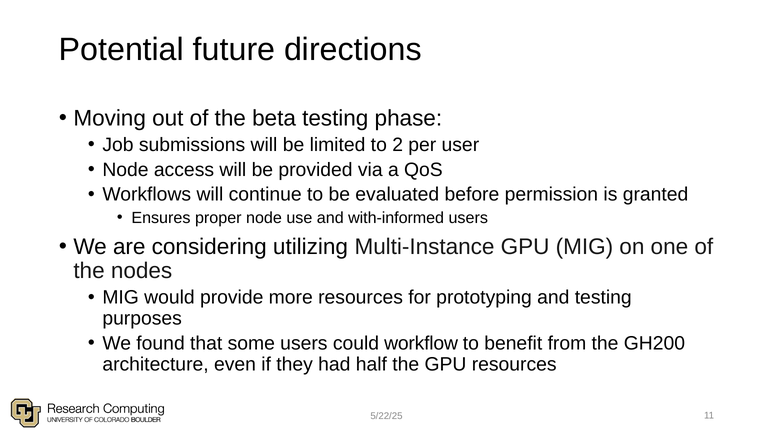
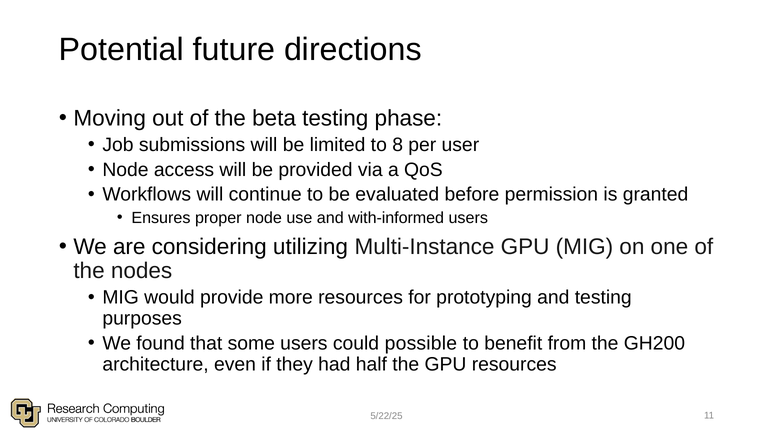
2: 2 -> 8 (398, 145)
workflow: workflow -> possible (421, 343)
